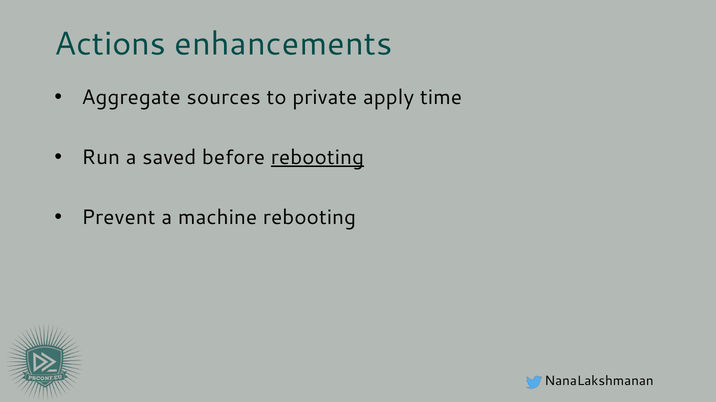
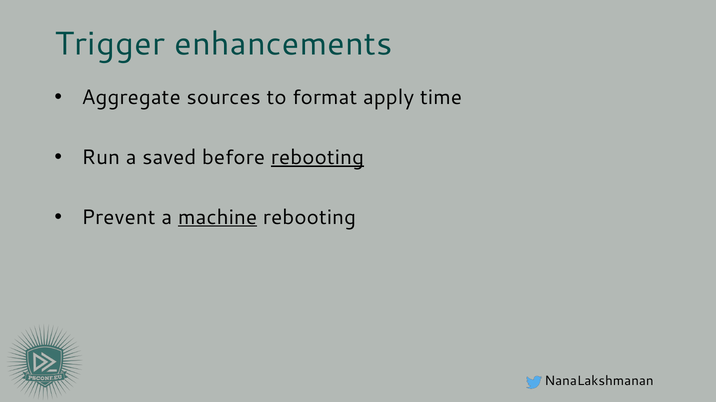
Actions: Actions -> Trigger (110, 44)
private: private -> format (325, 97)
machine underline: none -> present (218, 218)
